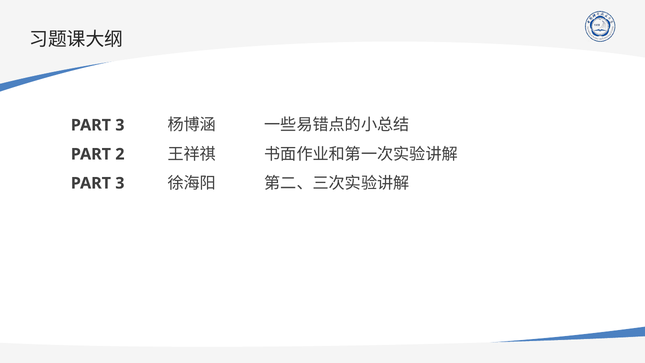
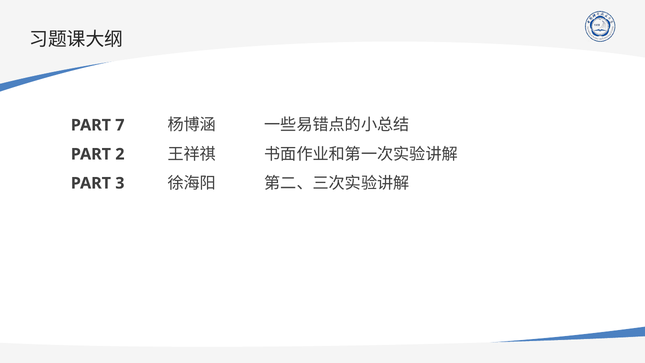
3: 3 -> 7 (120, 125)
